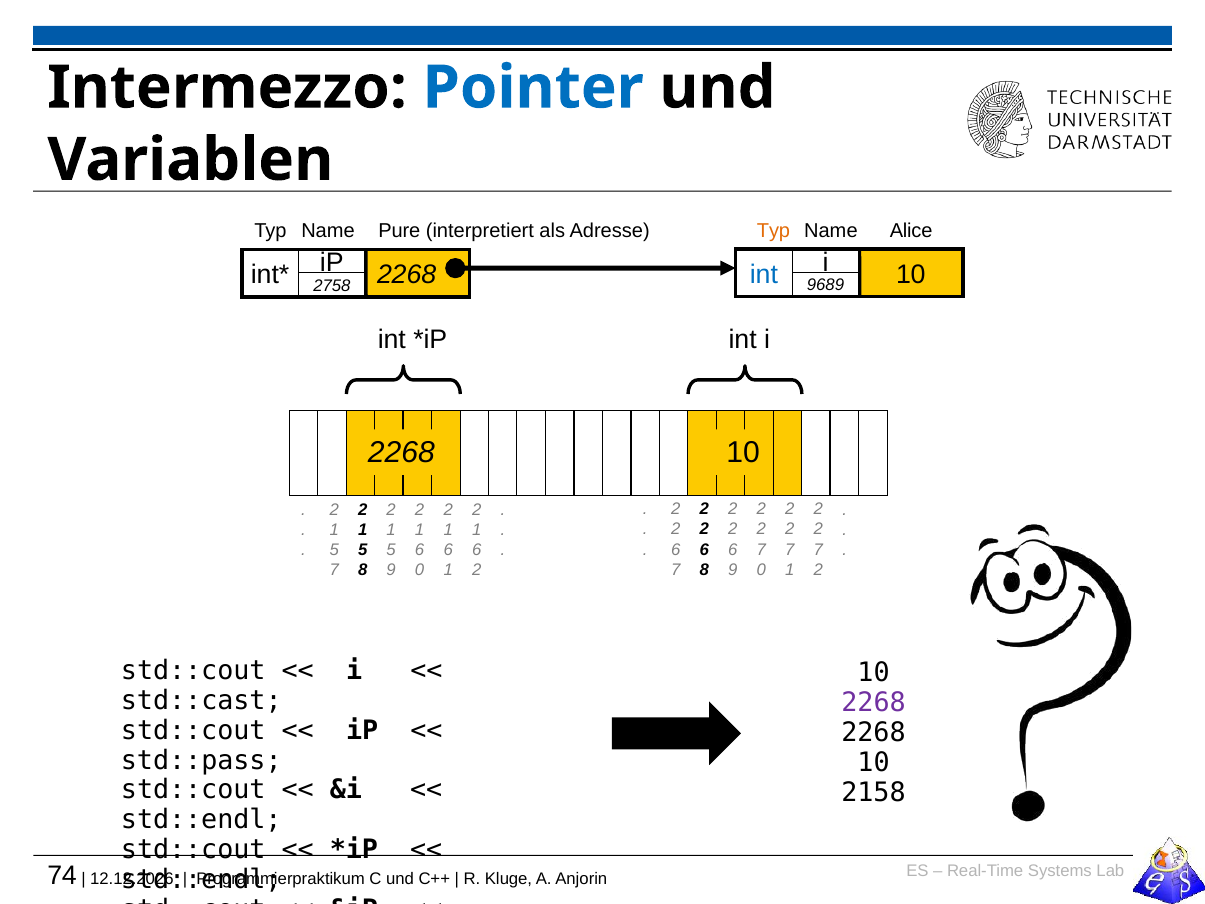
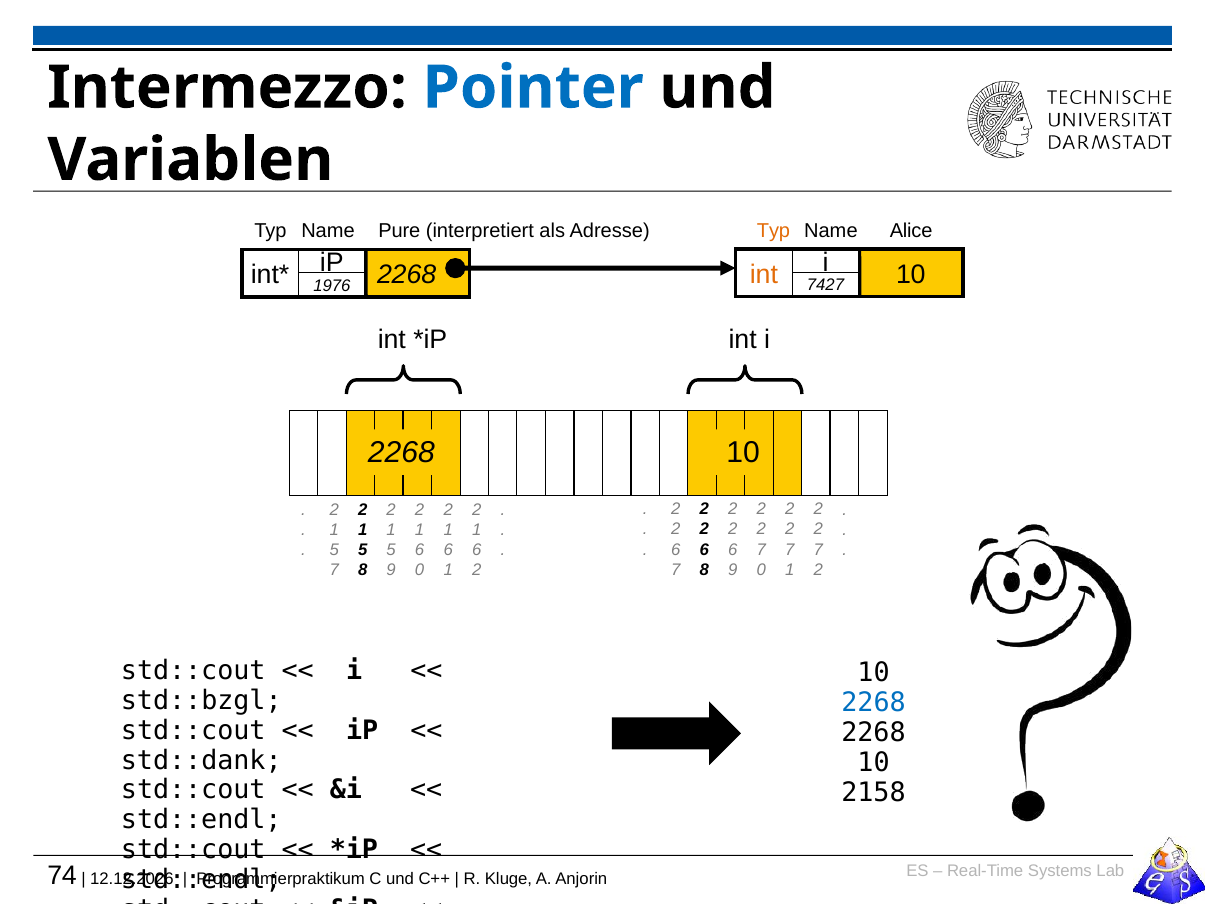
int colour: blue -> orange (764, 275)
9689: 9689 -> 7427 (826, 285)
2758: 2758 -> 1976 (332, 286)
std::cast: std::cast -> std::bzgl (201, 700)
2268 colour: purple -> blue (874, 703)
std::pass: std::pass -> std::dank (201, 760)
